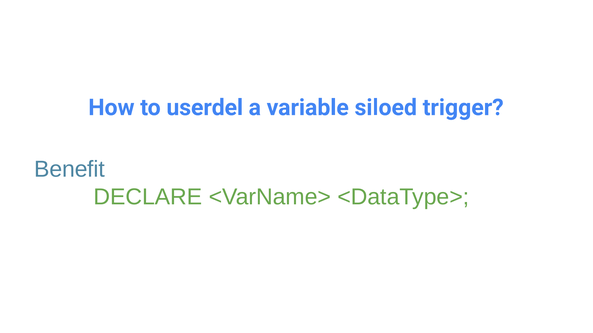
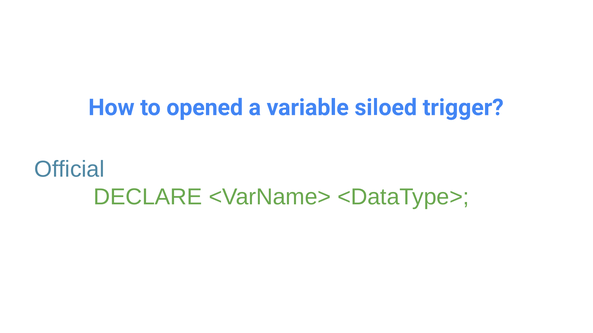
userdel: userdel -> opened (205, 108)
Benefit: Benefit -> Official (69, 169)
